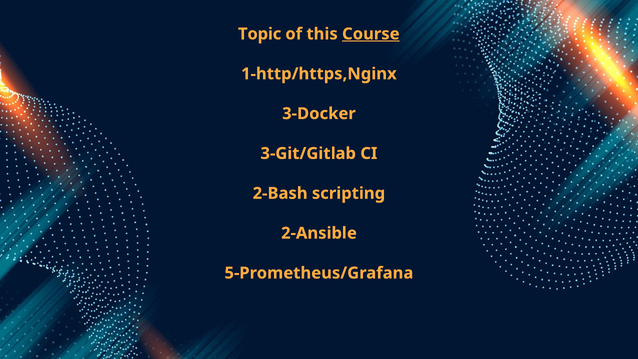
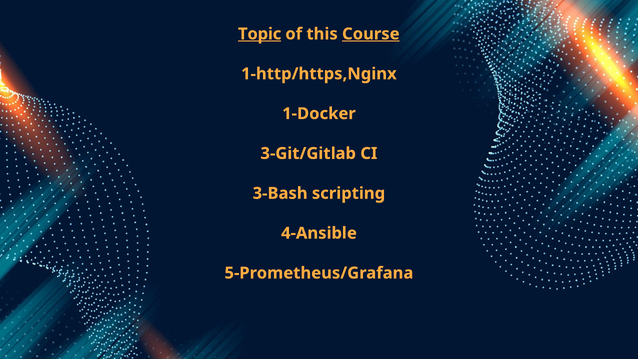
Topic underline: none -> present (260, 34)
3-Docker: 3-Docker -> 1-Docker (319, 114)
2-Bash: 2-Bash -> 3-Bash (280, 193)
2-Ansible: 2-Ansible -> 4-Ansible (319, 233)
